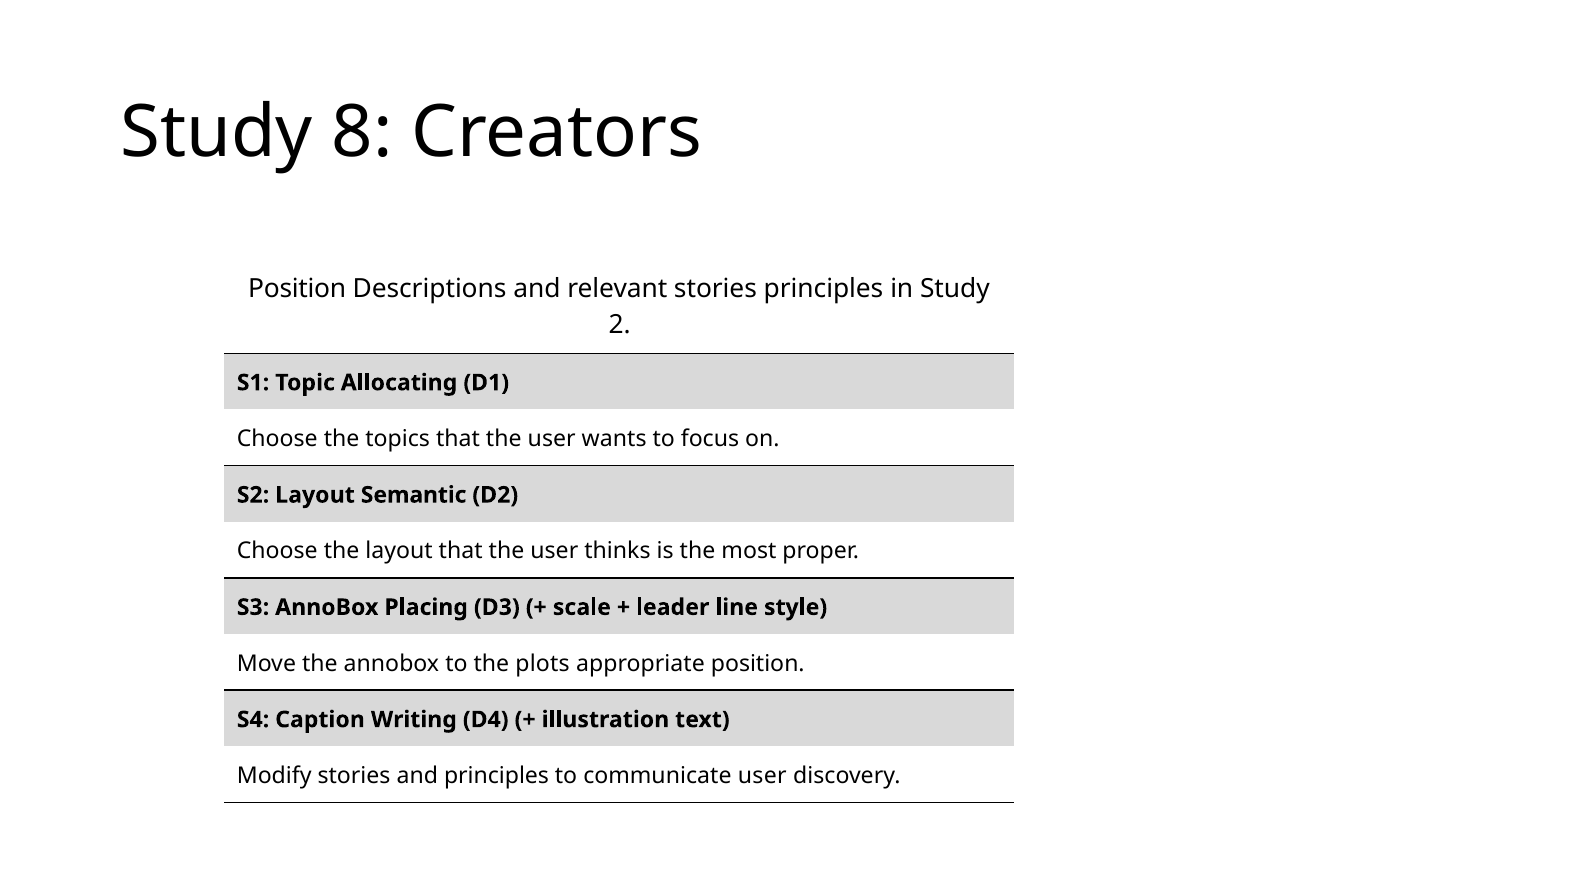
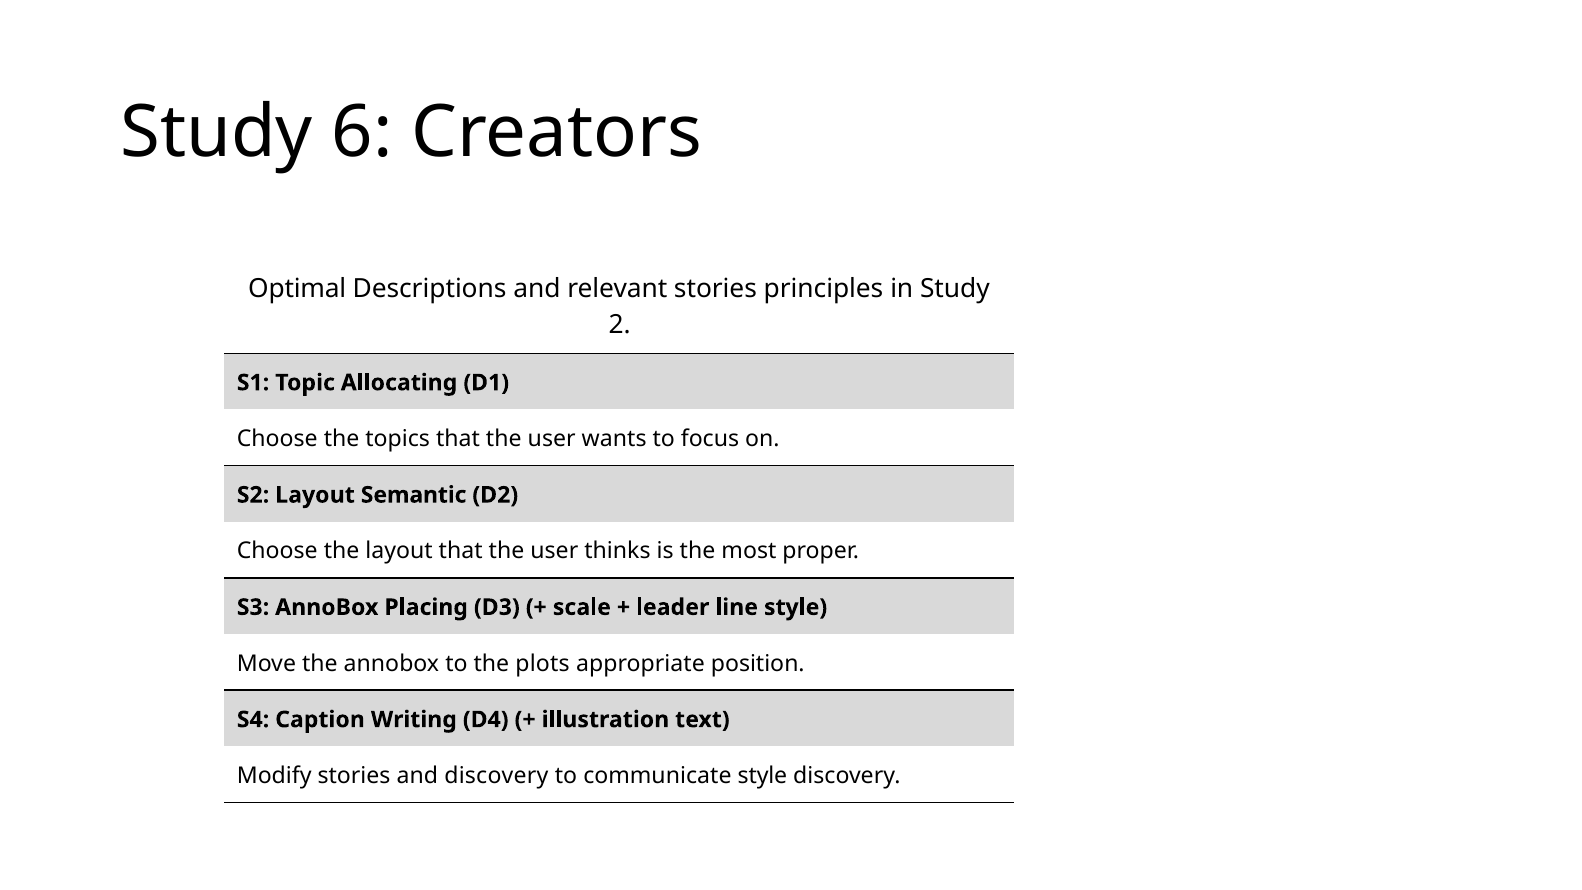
8: 8 -> 6 (362, 133)
Position: Position -> Optimal (297, 289)
and principles: principles -> discovery (496, 776)
communicate user: user -> style (762, 776)
